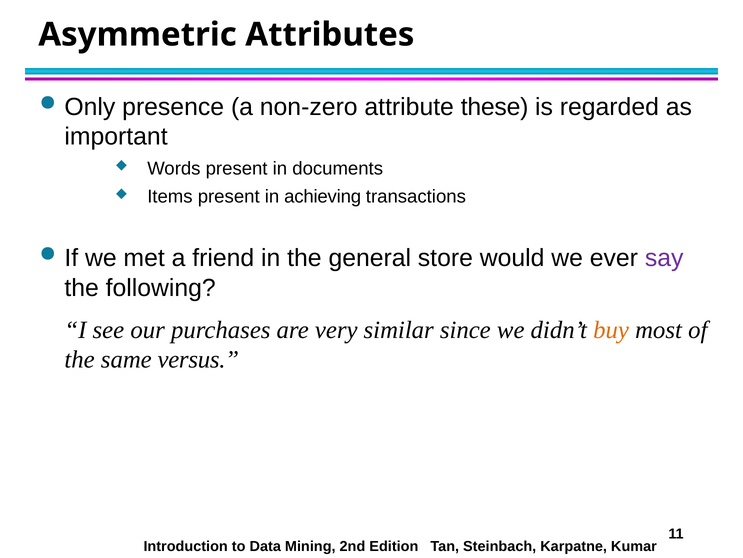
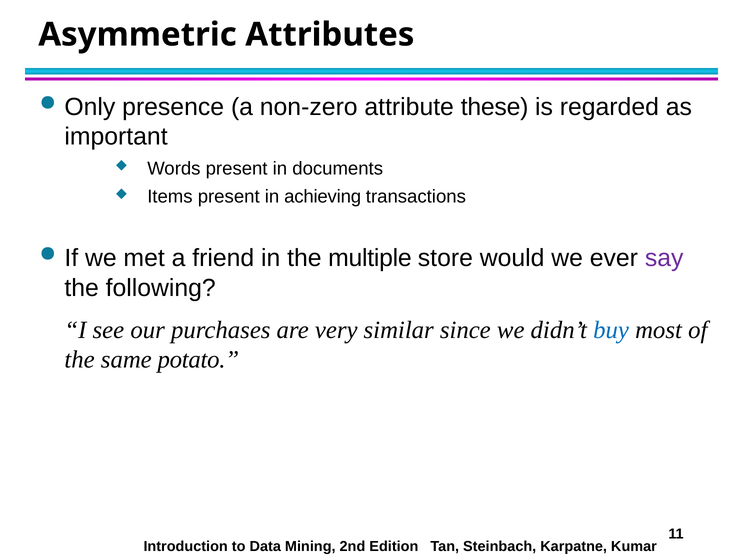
general: general -> multiple (370, 258)
buy colour: orange -> blue (611, 330)
versus: versus -> potato (198, 359)
